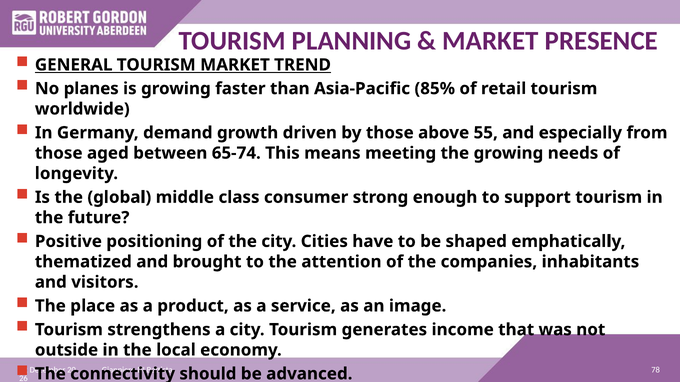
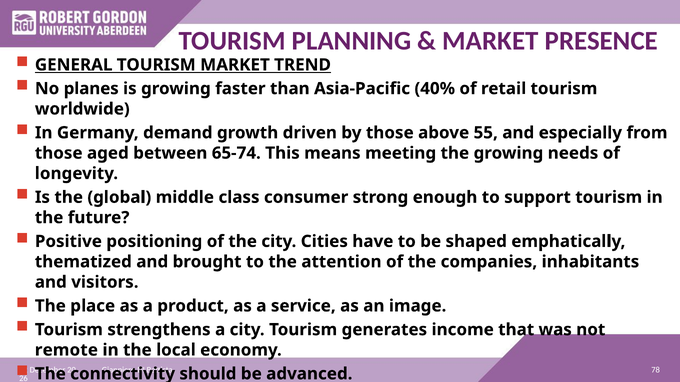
85%: 85% -> 40% (435, 89)
outside: outside -> remote (66, 350)
